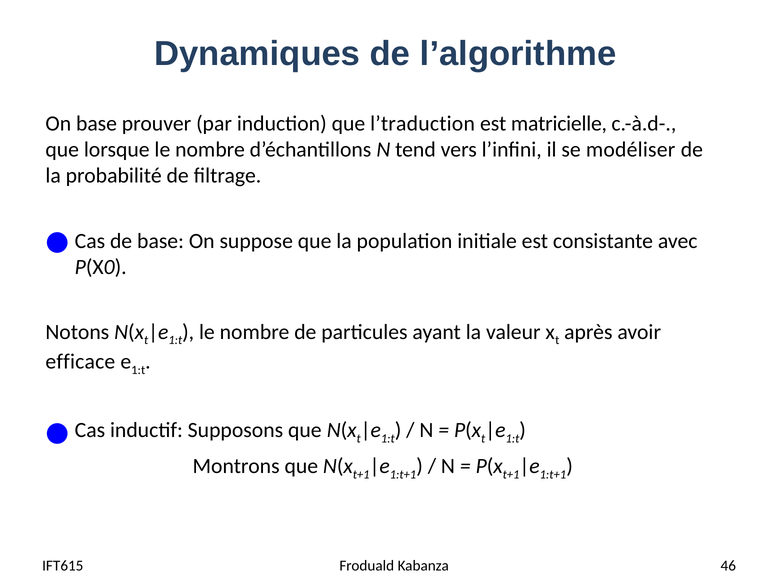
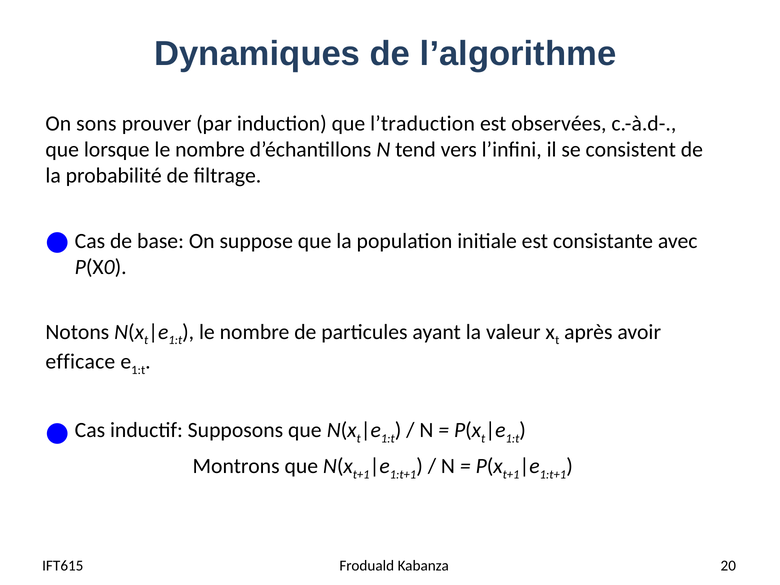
On base: base -> sons (96, 124)
matricielle: matricielle -> observées (559, 124)
modéliser: modéliser -> consistent (631, 150)
46: 46 -> 20 (728, 566)
